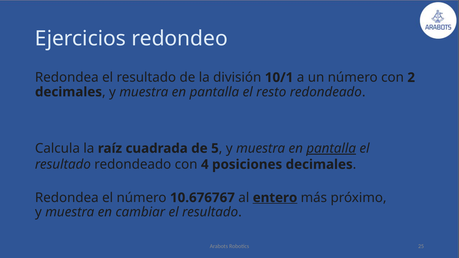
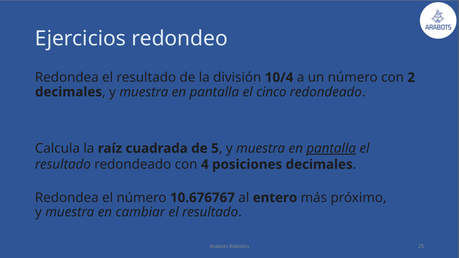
10/1: 10/1 -> 10/4 (279, 78)
resto: resto -> cinco (271, 92)
entero underline: present -> none (275, 198)
